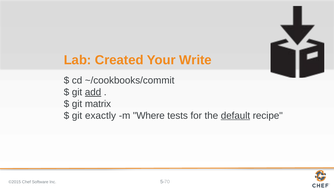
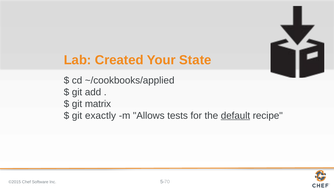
Write: Write -> State (195, 60)
~/cookbooks/commit: ~/cookbooks/commit -> ~/cookbooks/applied (130, 80)
add underline: present -> none (93, 92)
Where: Where -> Allows (149, 116)
